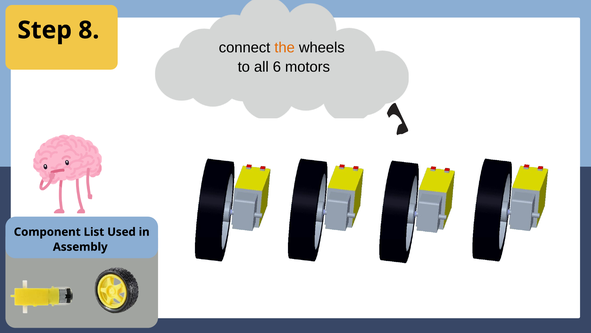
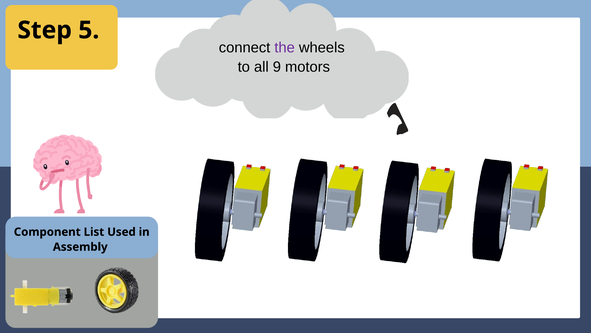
8: 8 -> 5 (89, 30)
the colour: orange -> purple (285, 48)
6: 6 -> 9 (277, 67)
